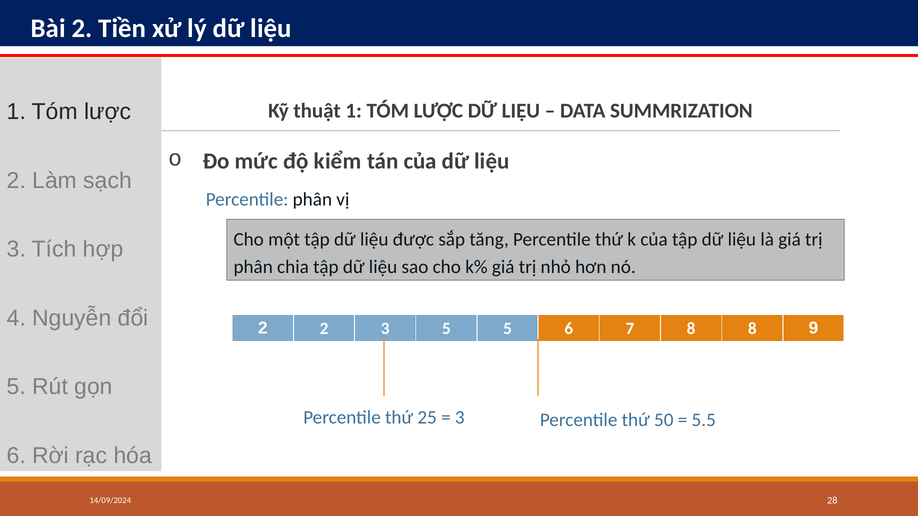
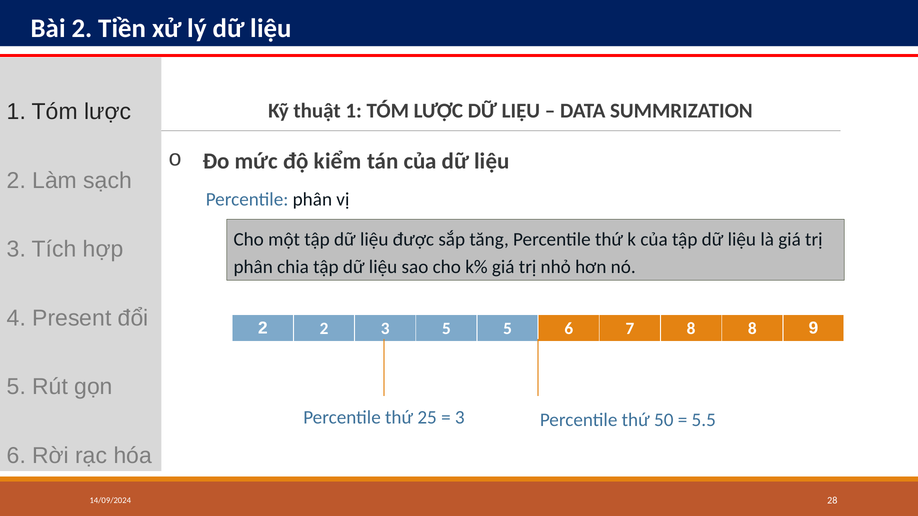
Nguyễn: Nguyễn -> Present (72, 318)
